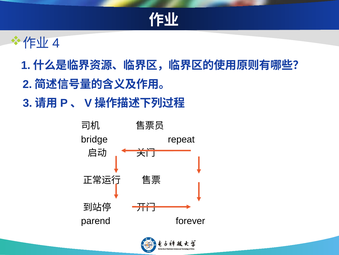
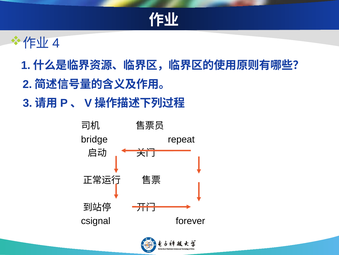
parend: parend -> csignal (96, 220)
